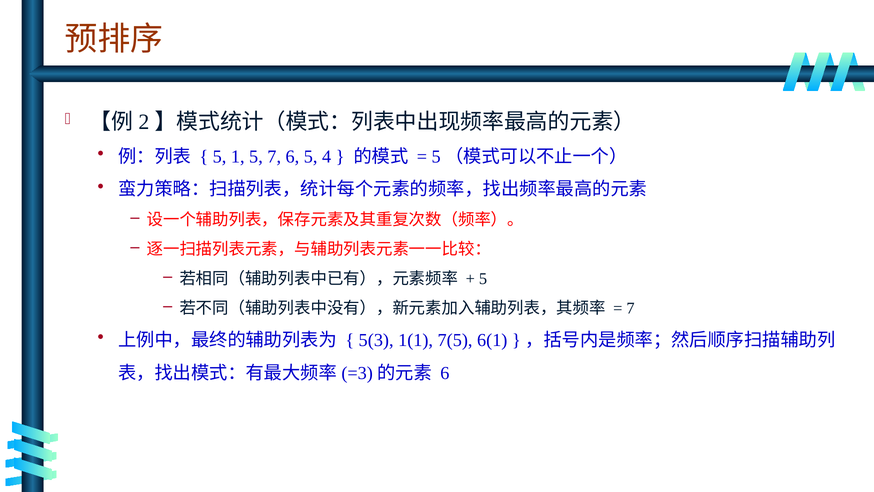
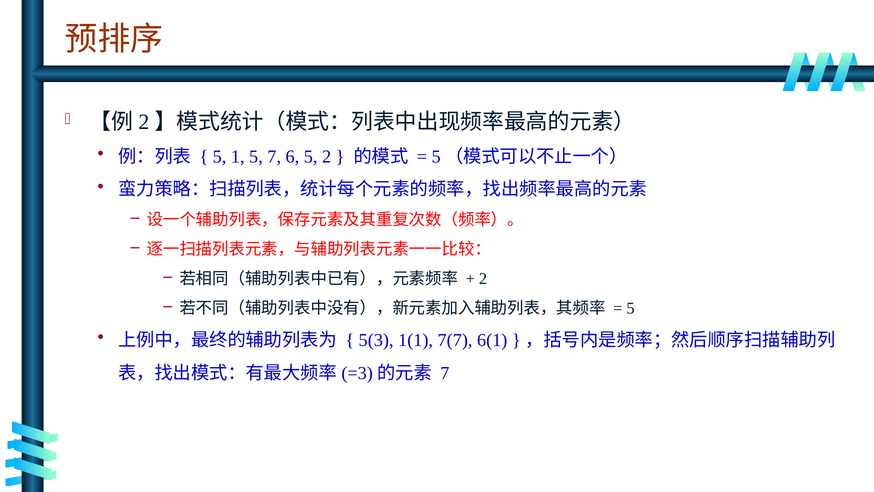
5 4: 4 -> 2 (327, 157)
5: 5 -> 2 (483, 279)
7: 7 -> 5 (631, 308)
7(5: 7(5 -> 7(7 (455, 340)
6: 6 -> 7 (445, 373)
